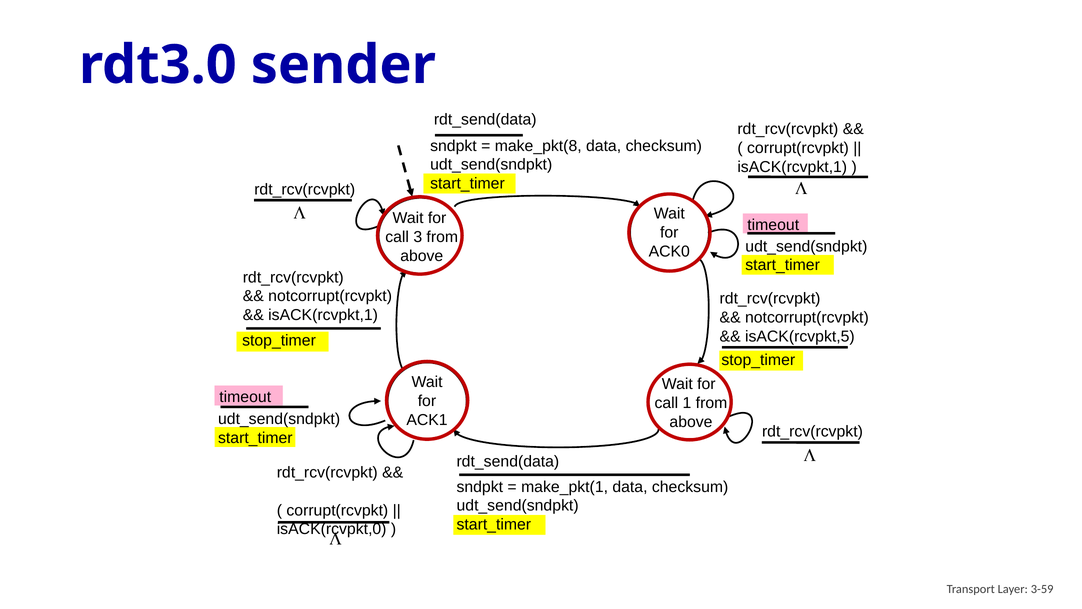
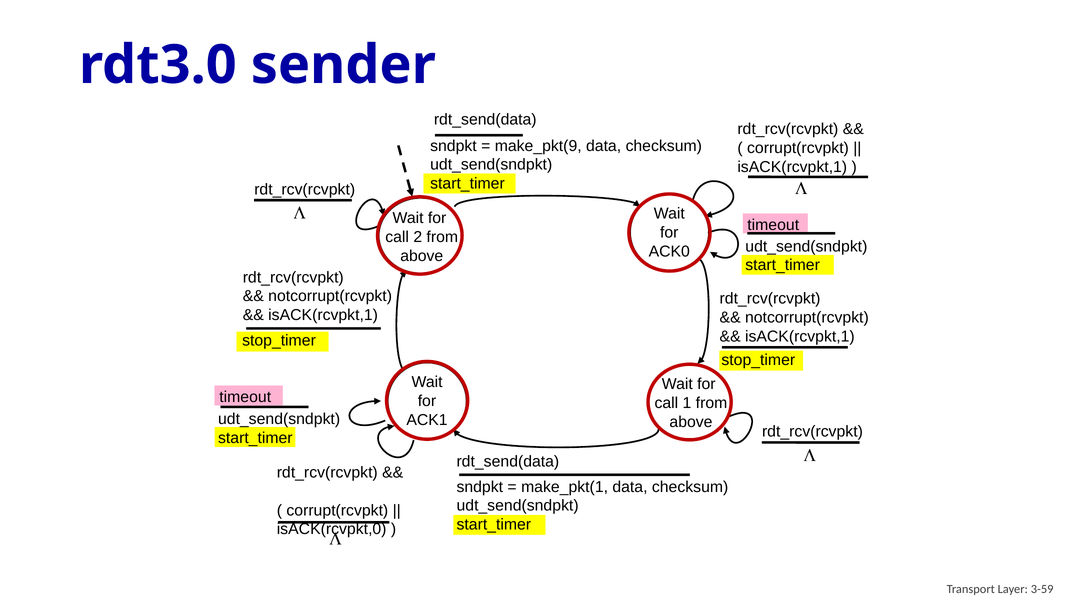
make_pkt(8: make_pkt(8 -> make_pkt(9 (538, 146)
3: 3 -> 2 (418, 237)
isACK(rcvpkt,5: isACK(rcvpkt,5 -> isACK(rcvpkt,1 (800, 336)
